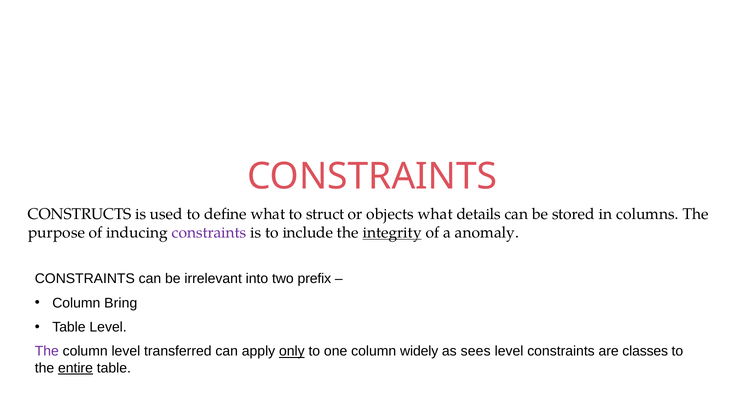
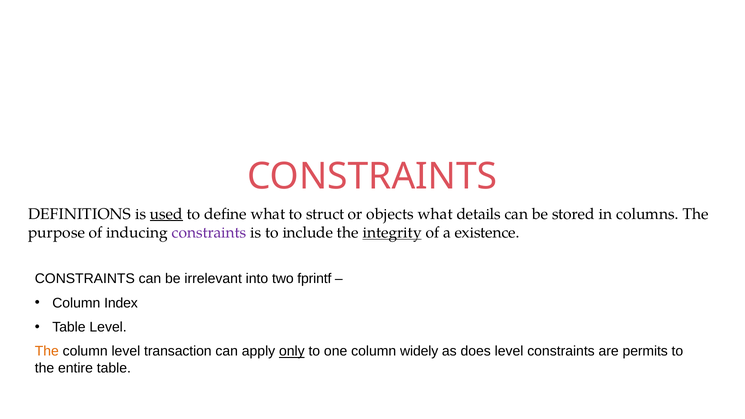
CONSTRUCTS: CONSTRUCTS -> DEFINITIONS (80, 214)
used underline: none -> present (166, 214)
anomaly: anomaly -> existence (487, 233)
prefix: prefix -> fprintf (314, 279)
Bring: Bring -> Index (121, 303)
The colour: purple -> orange (47, 351)
transferred: transferred -> transaction (178, 351)
sees: sees -> does (476, 351)
classes: classes -> permits (645, 351)
entire underline: present -> none (75, 368)
